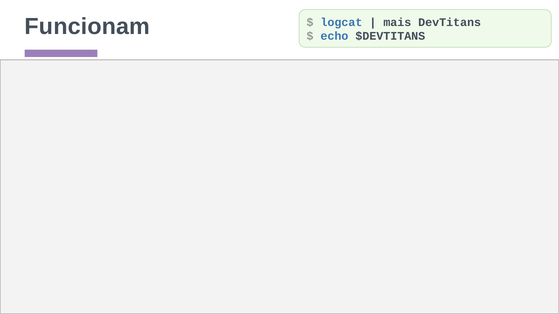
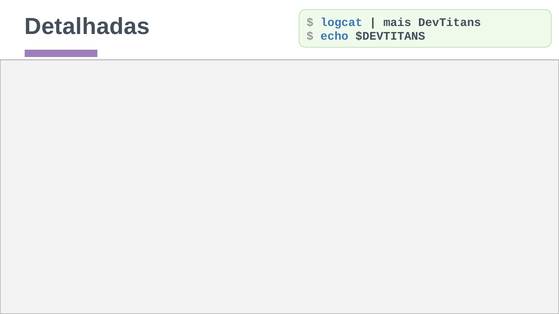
Funcionam: Funcionam -> Detalhadas (87, 27)
